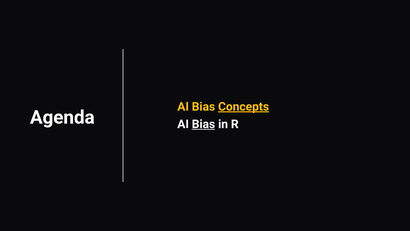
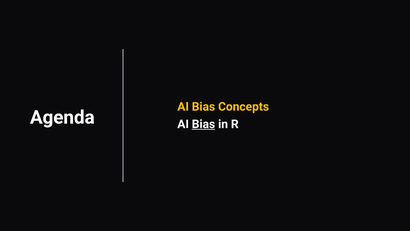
Concepts underline: present -> none (244, 106)
